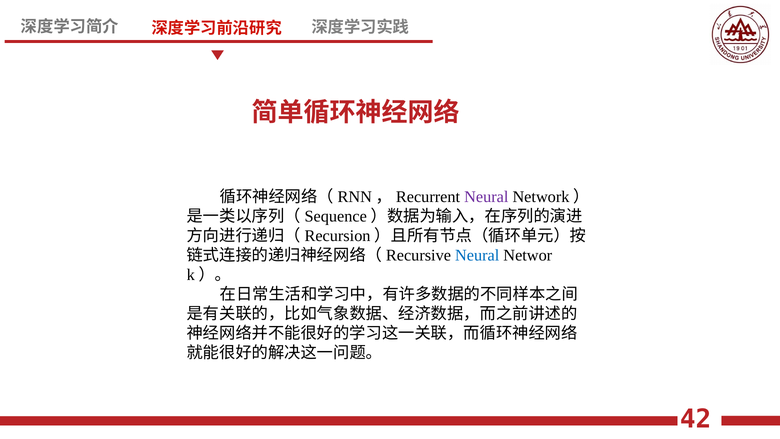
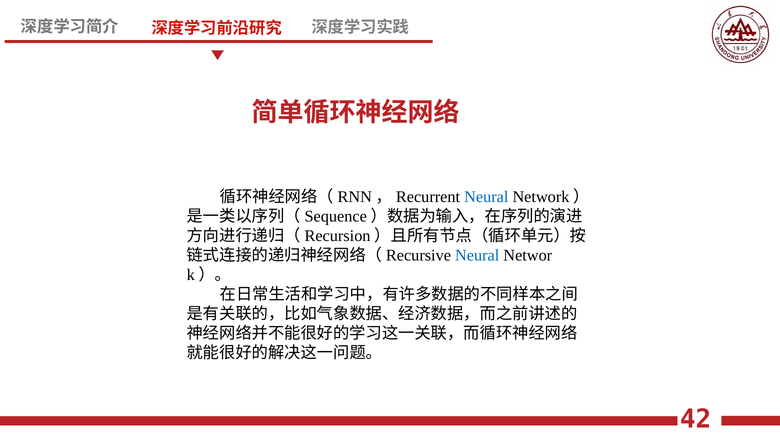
Neural colour: purple -> blue (486, 197)
